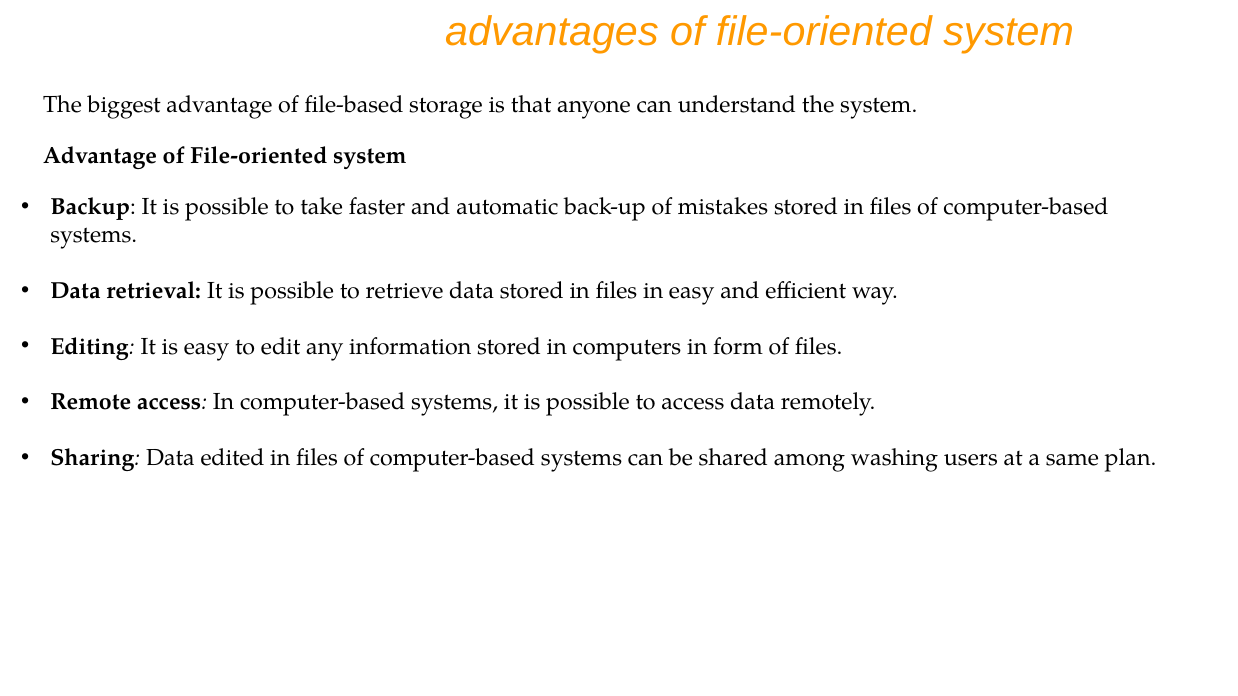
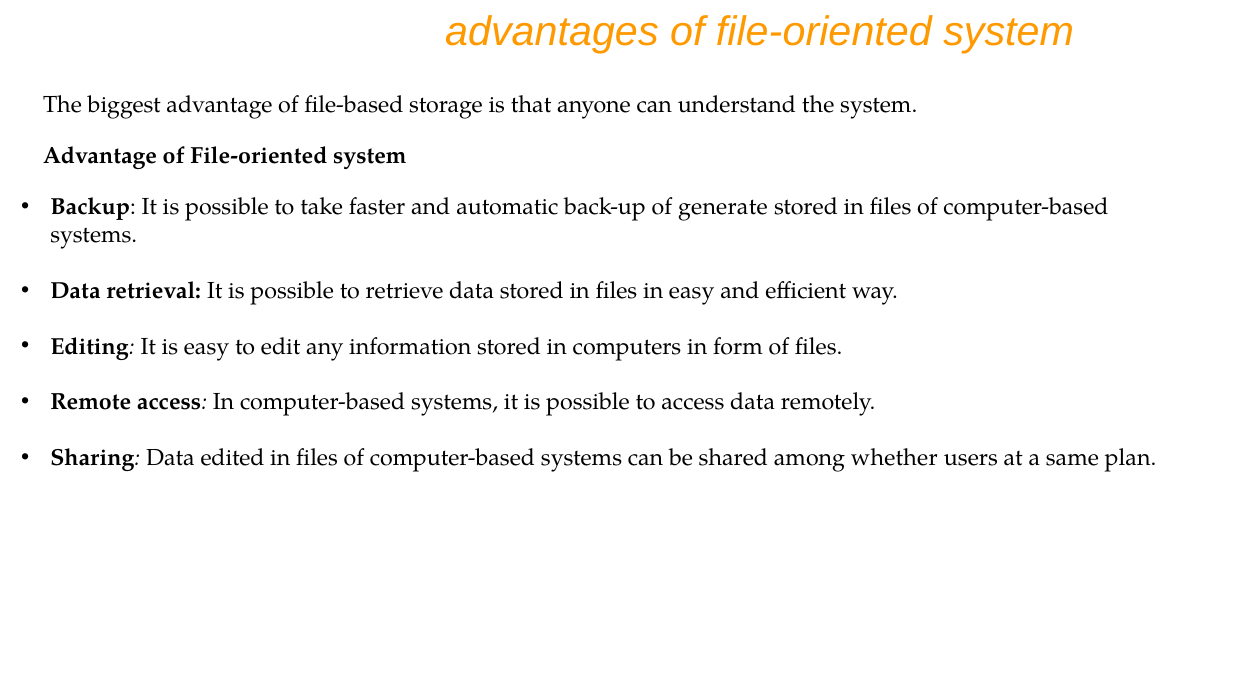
mistakes: mistakes -> generate (723, 207)
washing: washing -> whether (894, 458)
